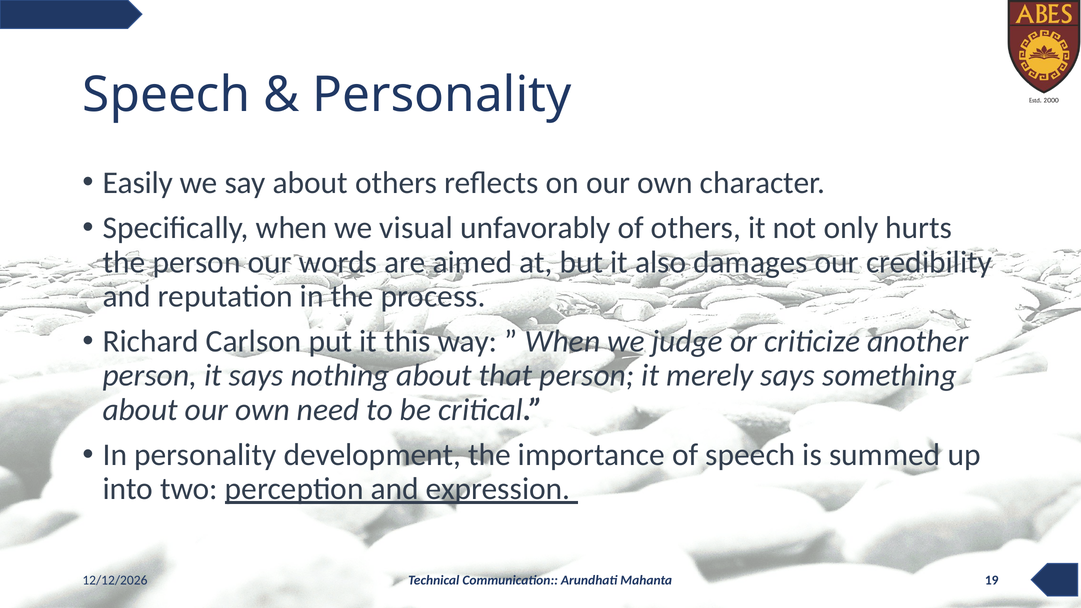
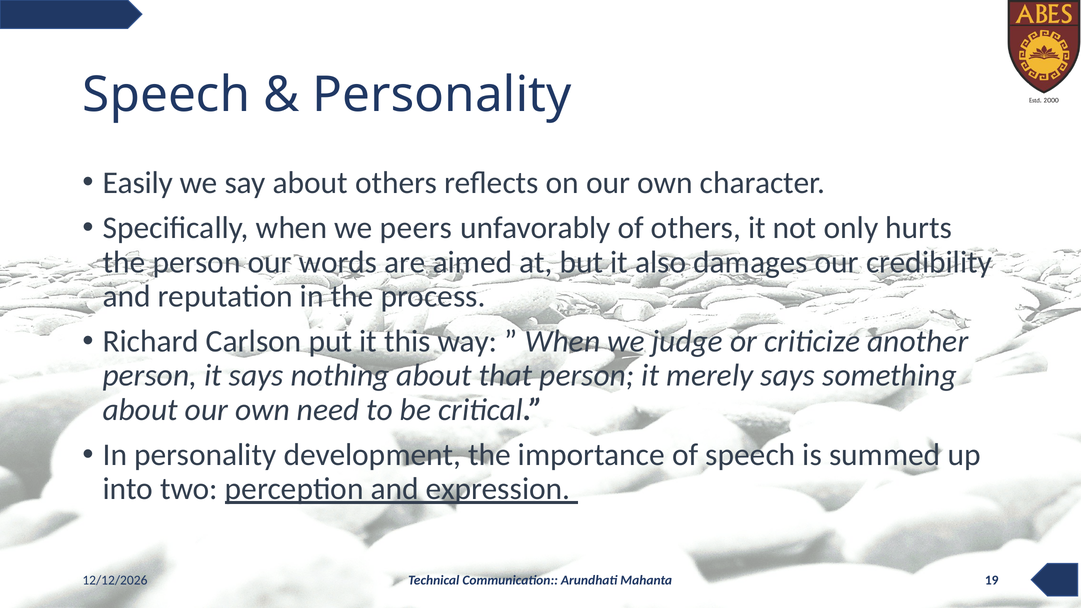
visual: visual -> peers (416, 228)
